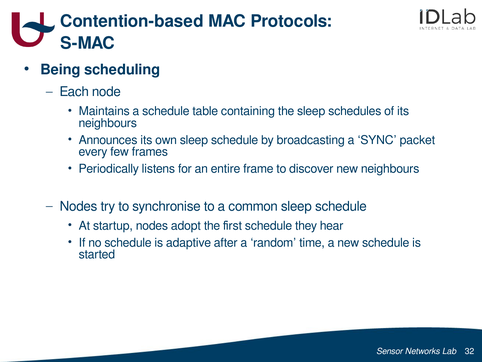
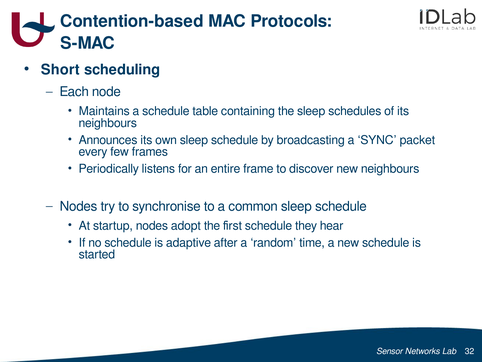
Being: Being -> Short (60, 70)
